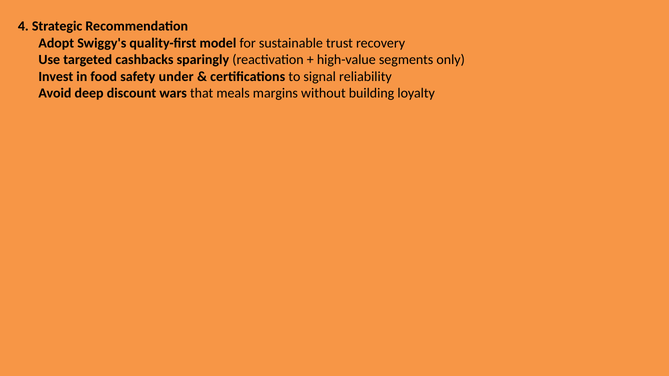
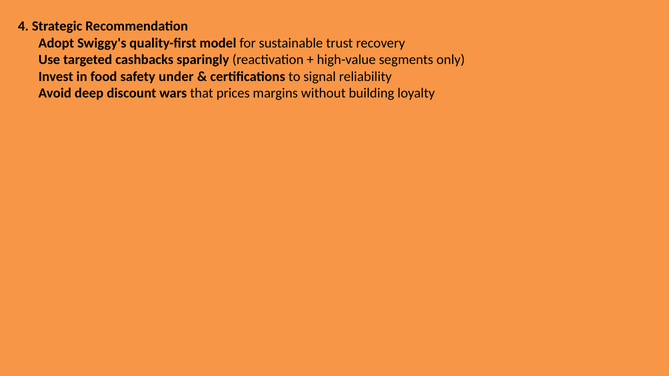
meals: meals -> prices (233, 93)
